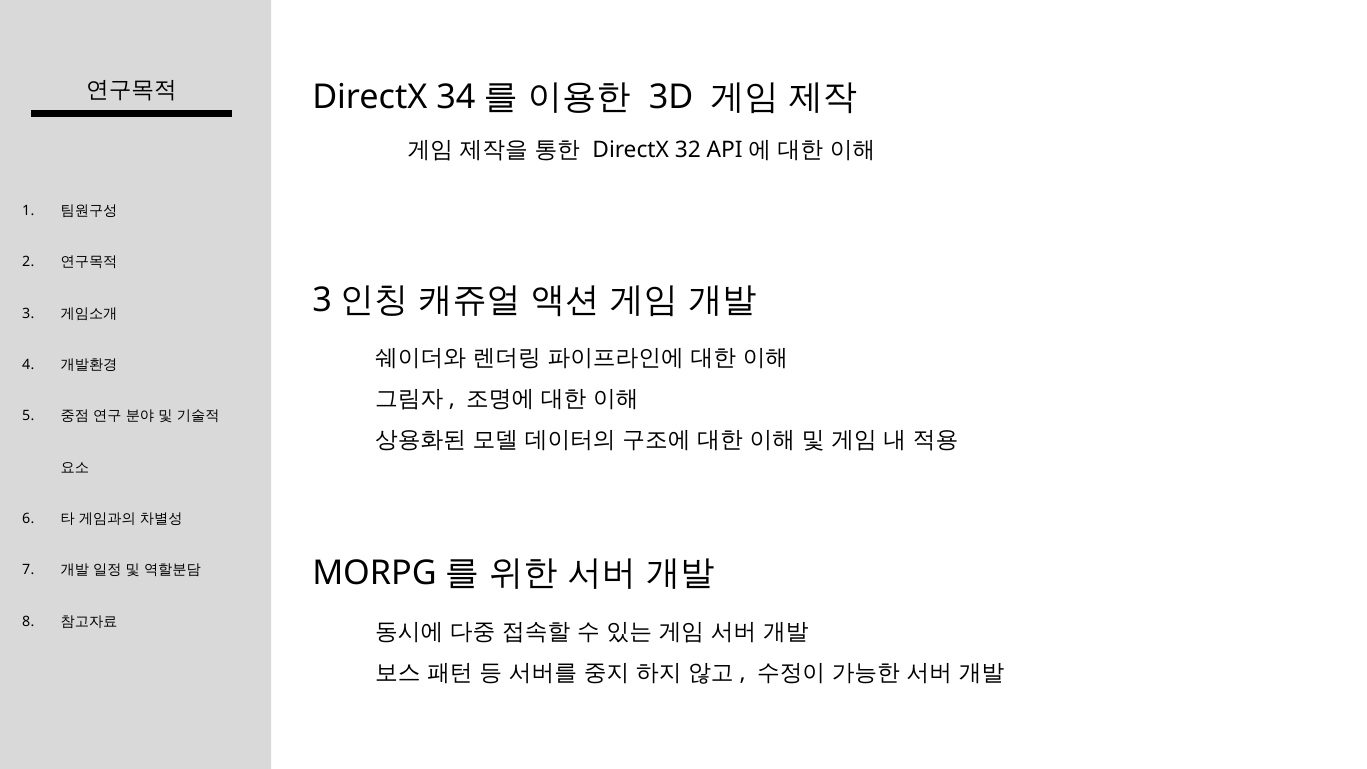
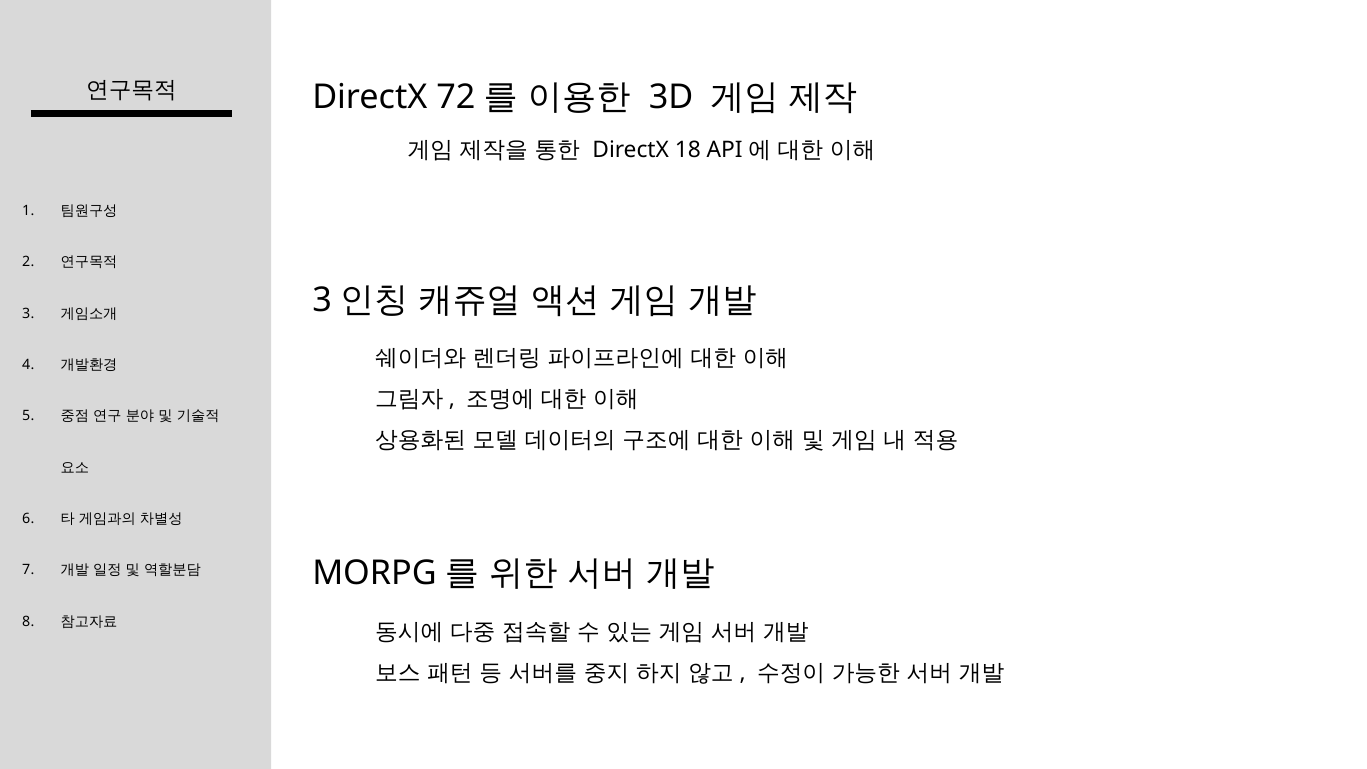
34: 34 -> 72 (456, 98)
32: 32 -> 18 (688, 150)
